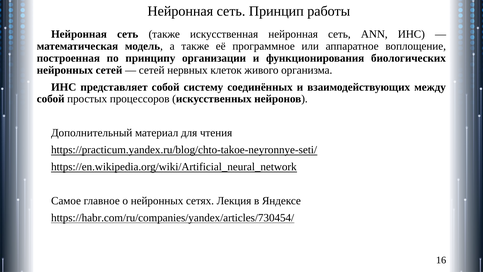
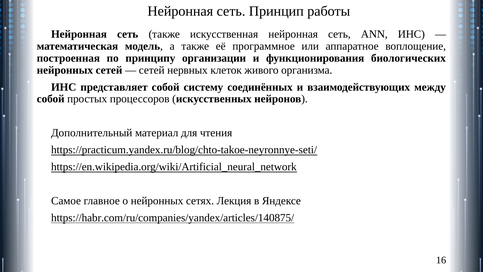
https://habr.com/ru/companies/yandex/articles/730454/: https://habr.com/ru/companies/yandex/articles/730454/ -> https://habr.com/ru/companies/yandex/articles/140875/ (173, 218)
